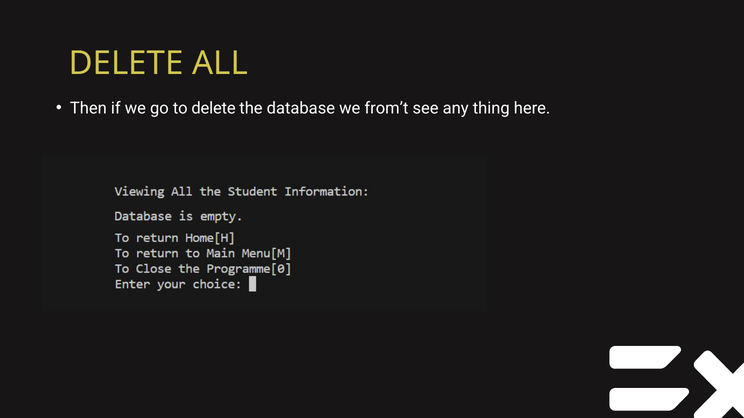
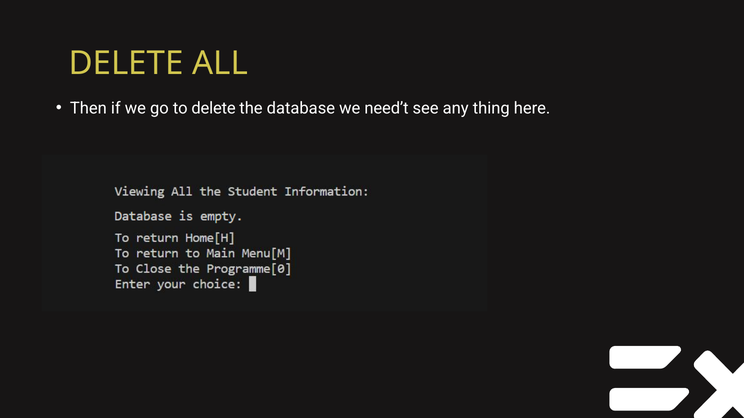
from’t: from’t -> need’t (387, 109)
